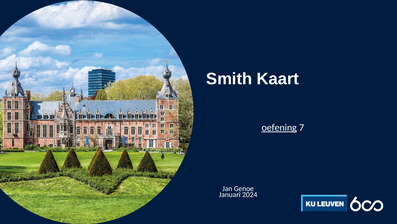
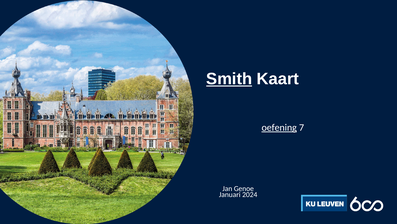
Smith underline: none -> present (229, 79)
